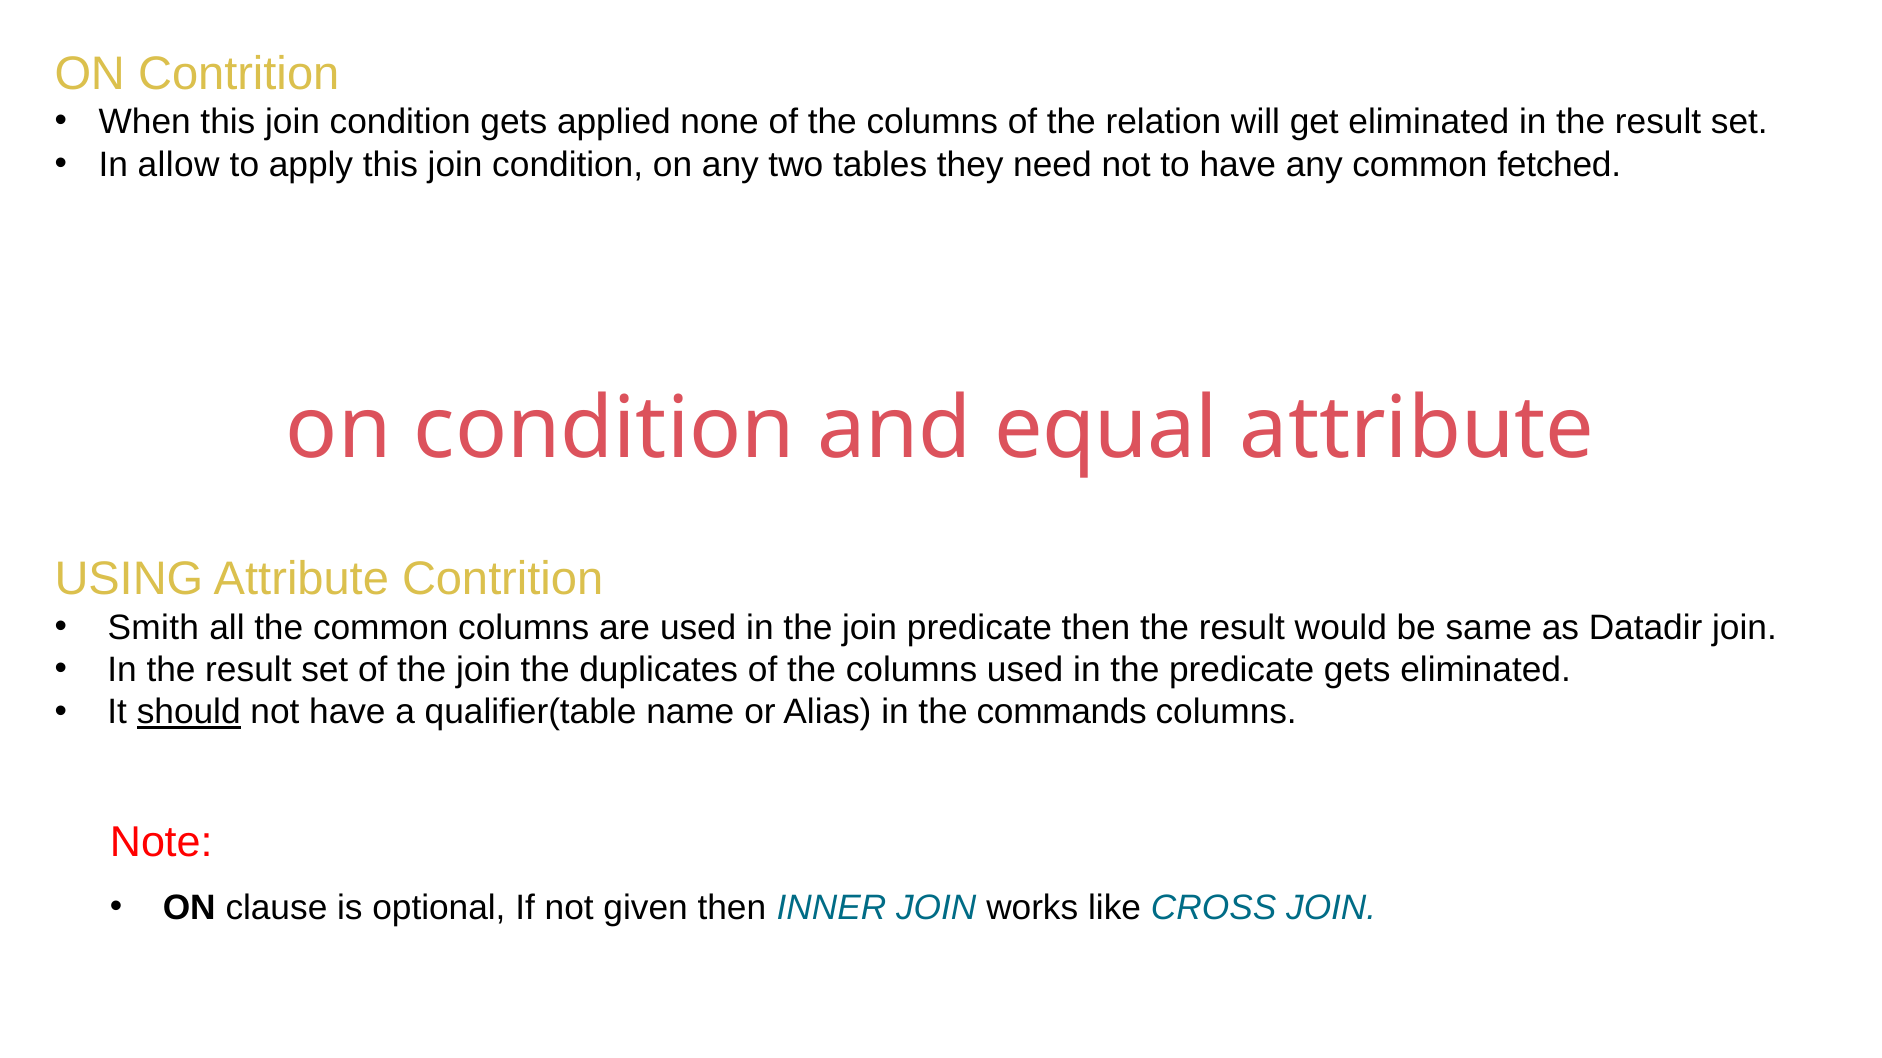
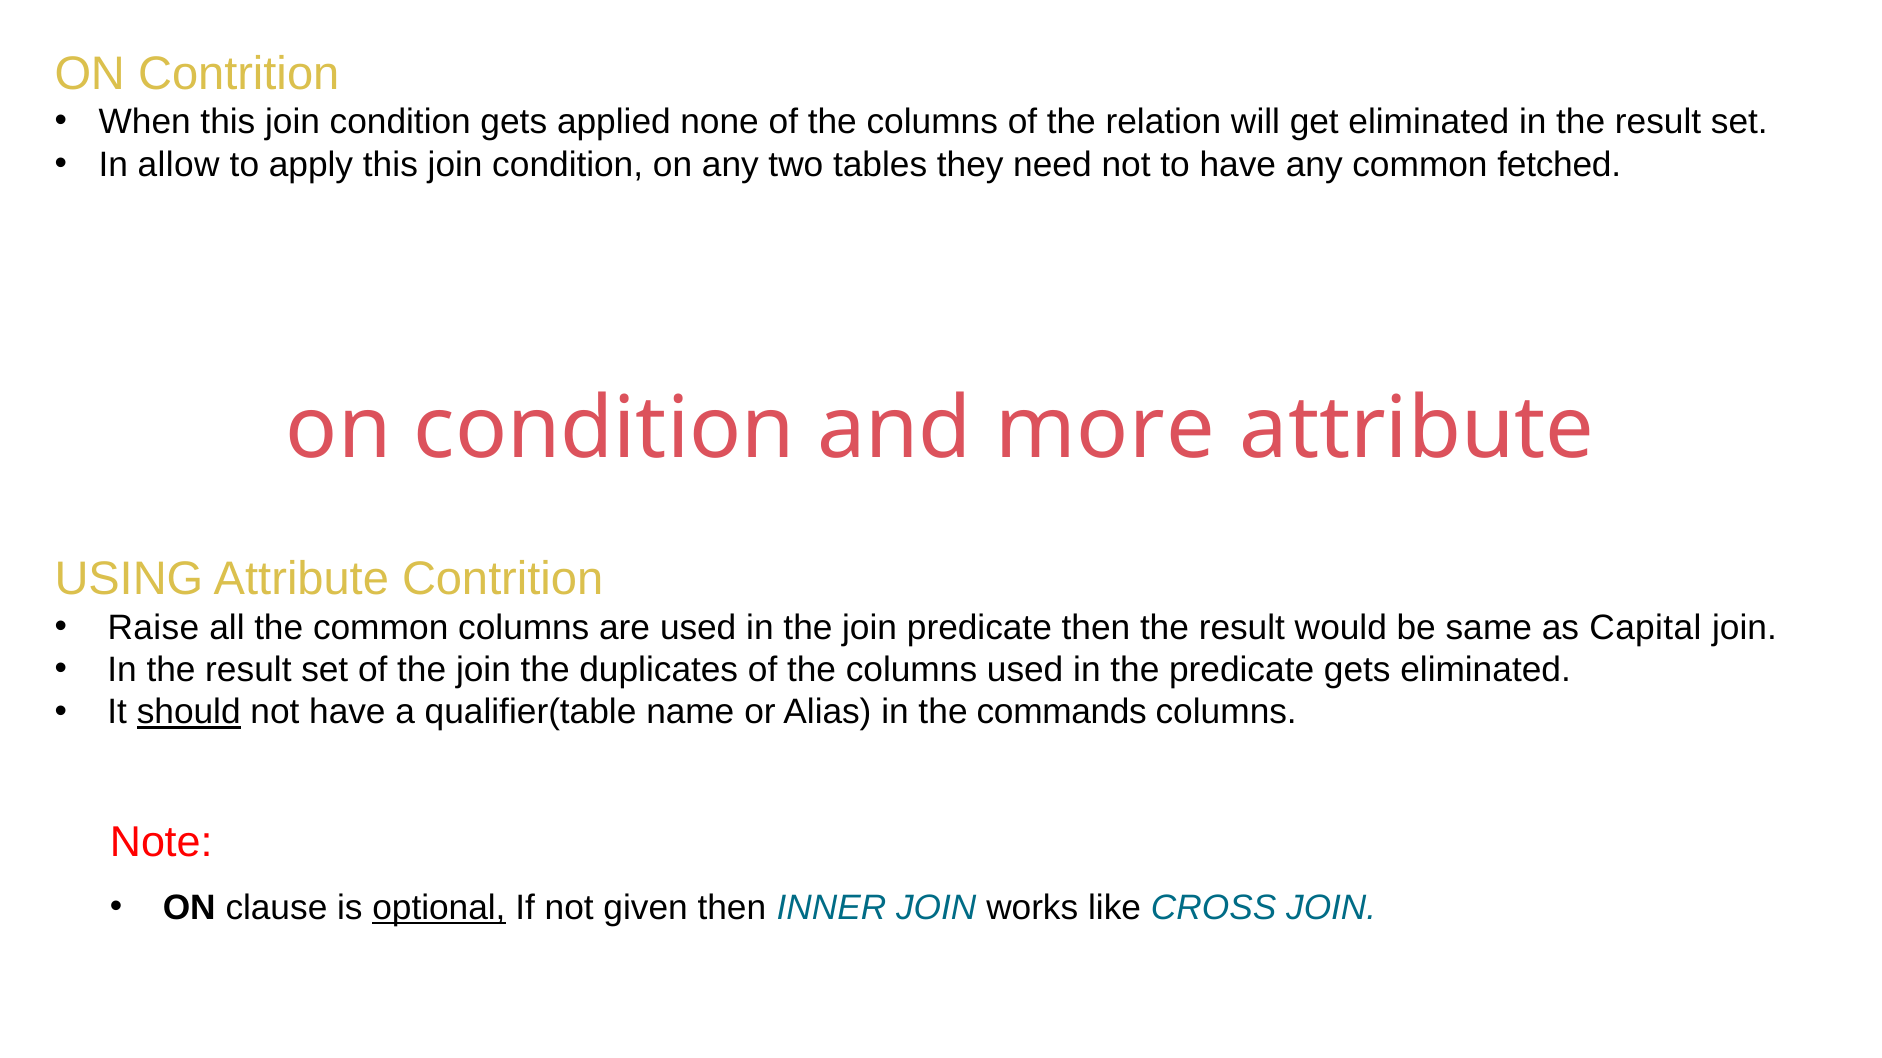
equal: equal -> more (1105, 429)
Smith: Smith -> Raise (153, 628)
Datadir: Datadir -> Capital (1645, 628)
optional underline: none -> present (439, 908)
